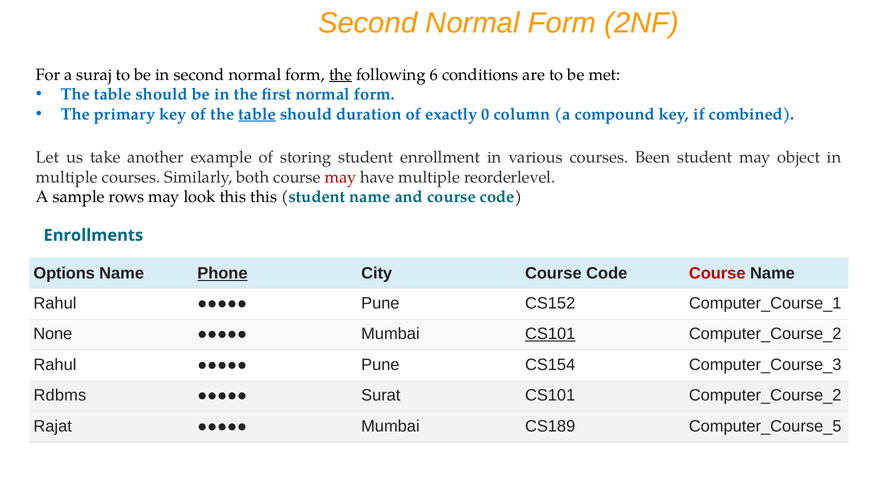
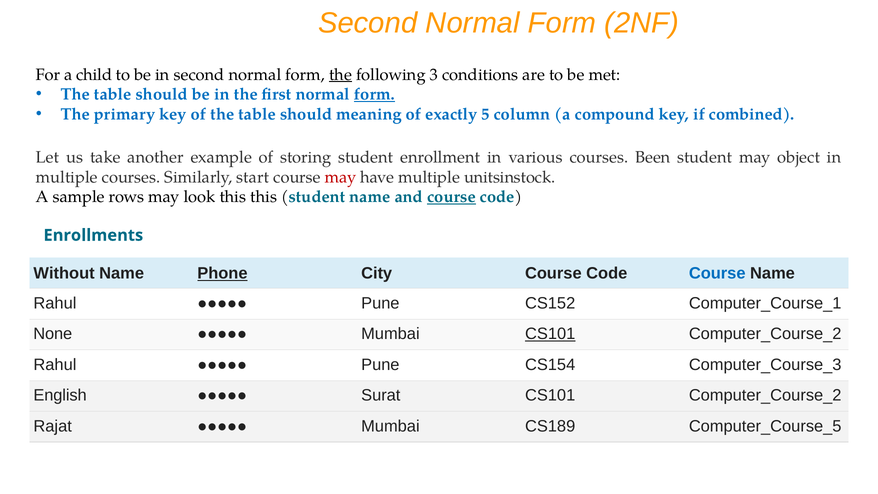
suraj: suraj -> child (94, 75)
6: 6 -> 3 (434, 75)
form underline: none -> present (374, 94)
table underline: present -> none (257, 114)
duration: duration -> meaning (369, 114)
0: 0 -> 5 (485, 114)
both: both -> start (253, 177)
reorderlevel: reorderlevel -> unitsinstock (510, 177)
course underline: none -> present (451, 197)
Options: Options -> Without (64, 273)
Course colour: red -> blue (717, 273)
Rdbms: Rdbms -> English (60, 395)
